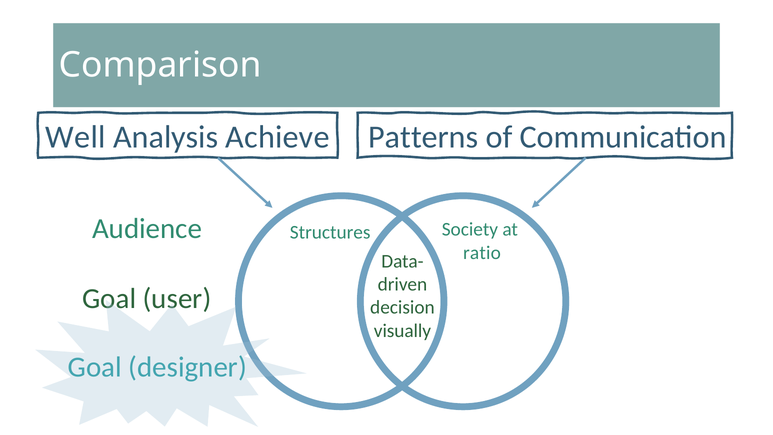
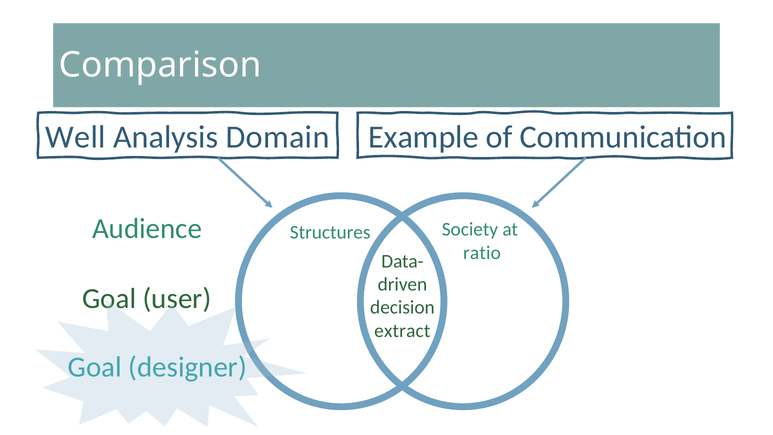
Achieve: Achieve -> Domain (278, 137)
Patterns: Patterns -> Example (423, 137)
visually: visually -> extract (402, 331)
